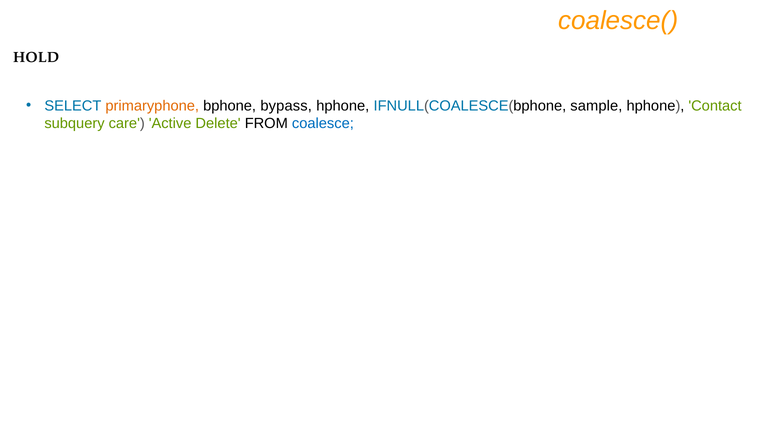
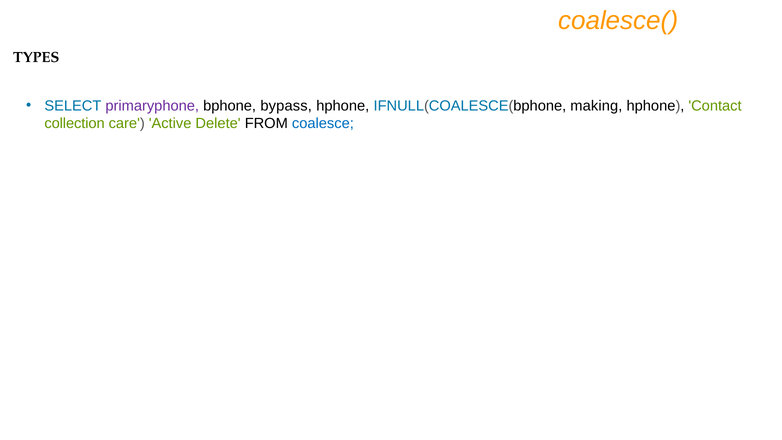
HOLD: HOLD -> TYPES (36, 57)
primaryphone colour: orange -> purple (152, 106)
sample: sample -> making (596, 106)
subquery: subquery -> collection (75, 123)
